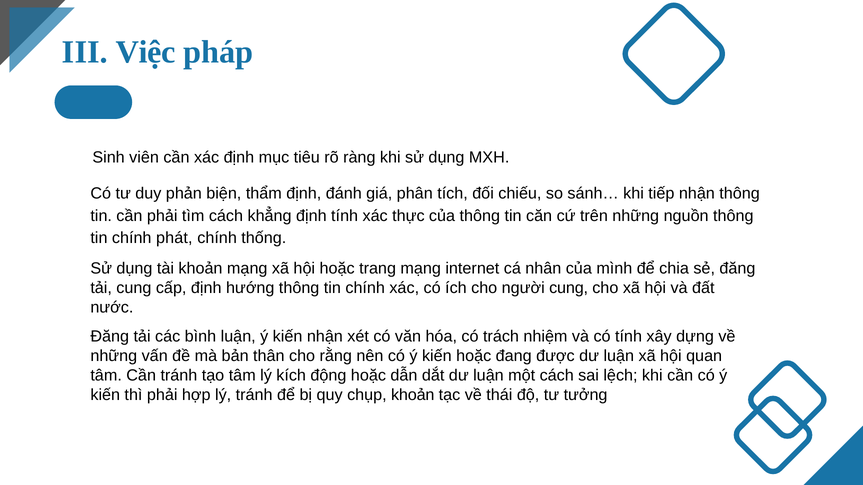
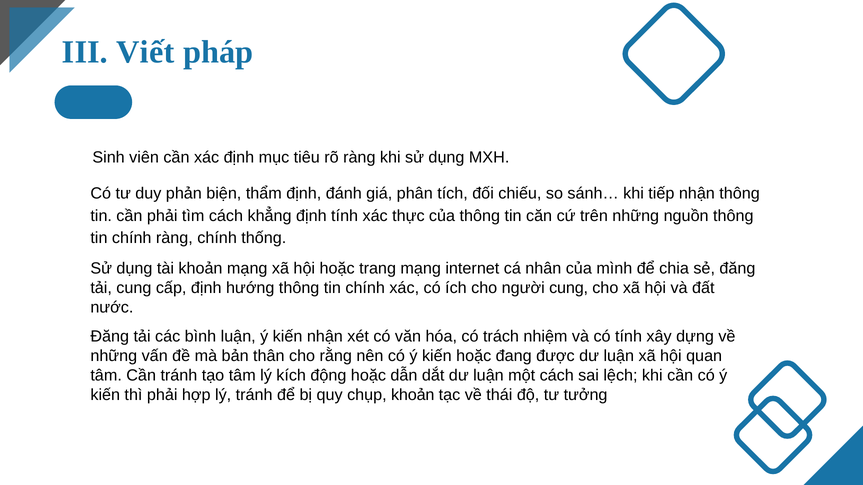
Việc: Việc -> Viết (145, 52)
chính phát: phát -> ràng (174, 238)
